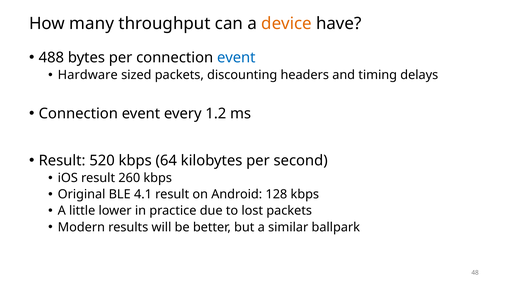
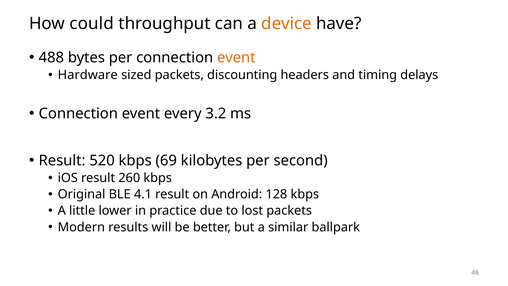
many: many -> could (92, 24)
event colour: blue -> orange (236, 57)
1.2: 1.2 -> 3.2 (216, 114)
64: 64 -> 69 (166, 160)
